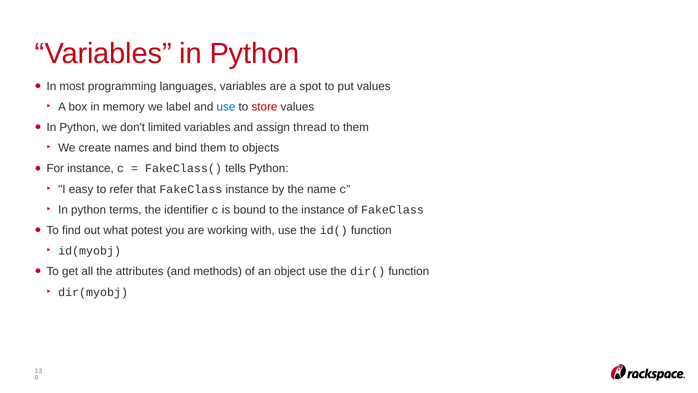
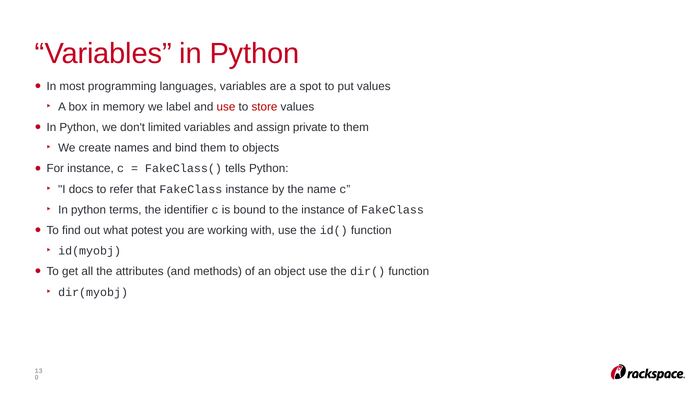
use colour: blue -> red (226, 107)
thread: thread -> private (310, 127)
easy: easy -> docs (81, 189)
